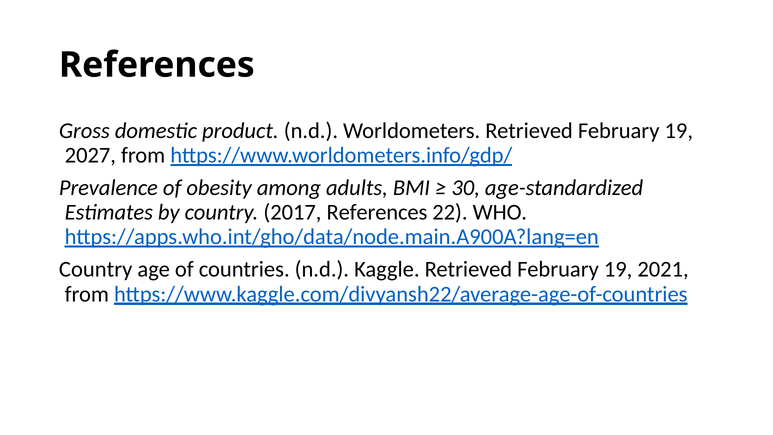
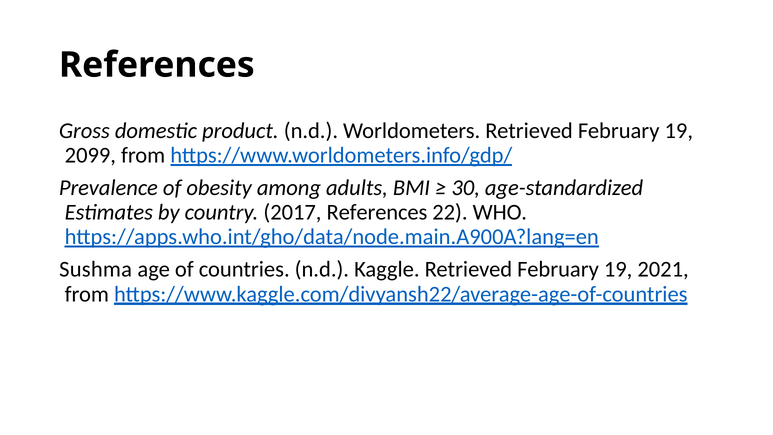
2027: 2027 -> 2099 (90, 155)
Country: Country -> Sushma (96, 269)
